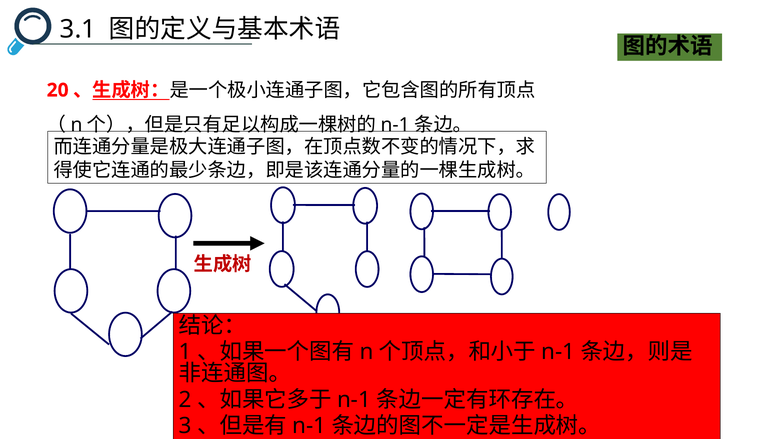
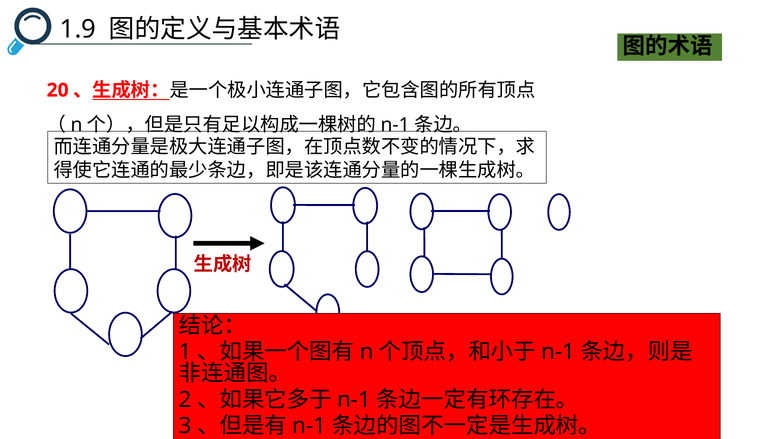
3.1: 3.1 -> 1.9 (78, 29)
